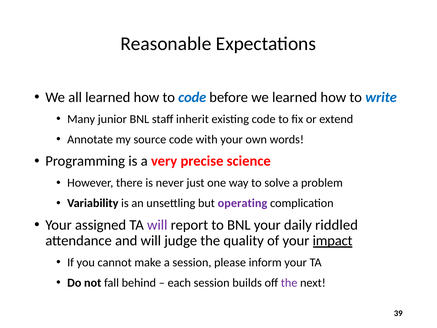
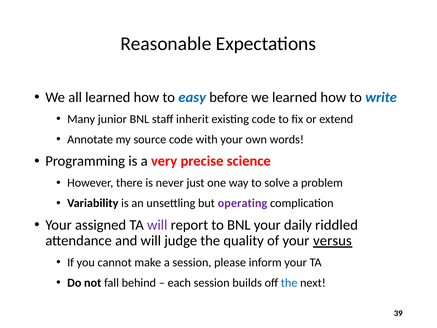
to code: code -> easy (192, 97)
impact: impact -> versus (332, 240)
the colour: purple -> blue (289, 283)
